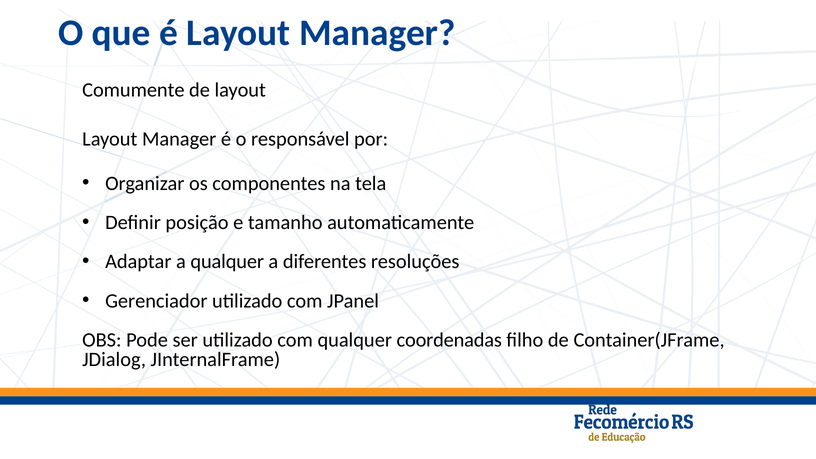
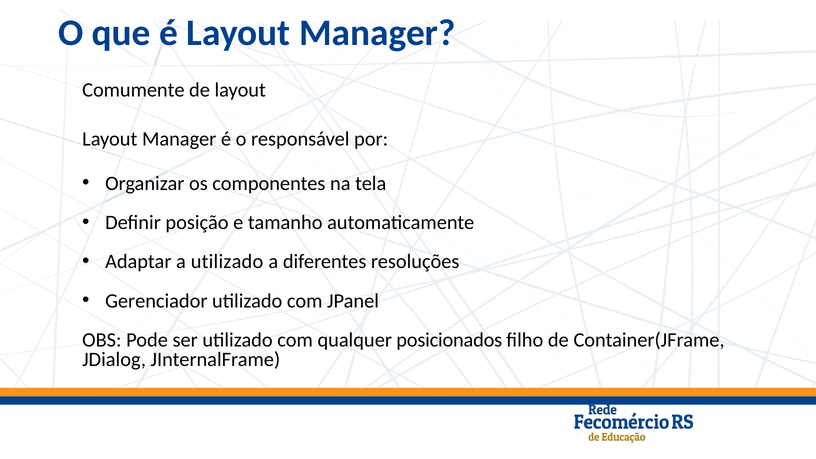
a qualquer: qualquer -> utilizado (227, 262)
coordenadas: coordenadas -> posicionados (449, 340)
